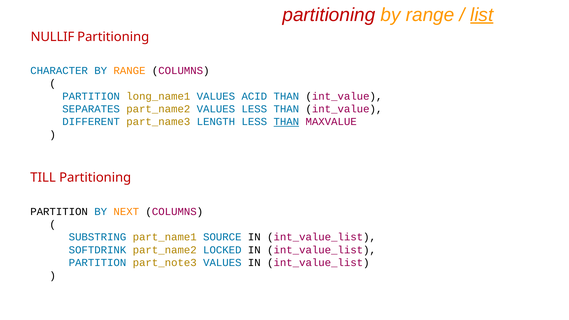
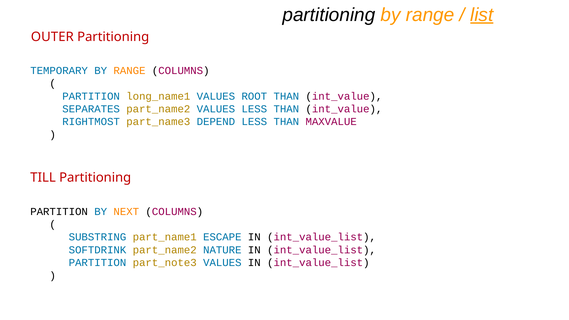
partitioning colour: red -> black (329, 15)
NULLIF: NULLIF -> OUTER (52, 37)
CHARACTER: CHARACTER -> TEMPORARY (59, 71)
ACID: ACID -> ROOT (254, 96)
DIFFERENT: DIFFERENT -> RIGHTMOST (91, 122)
LENGTH: LENGTH -> DEPEND (216, 122)
THAN underline: present -> none (286, 122)
SOURCE: SOURCE -> ESCAPE (222, 237)
LOCKED: LOCKED -> NATURE (222, 250)
